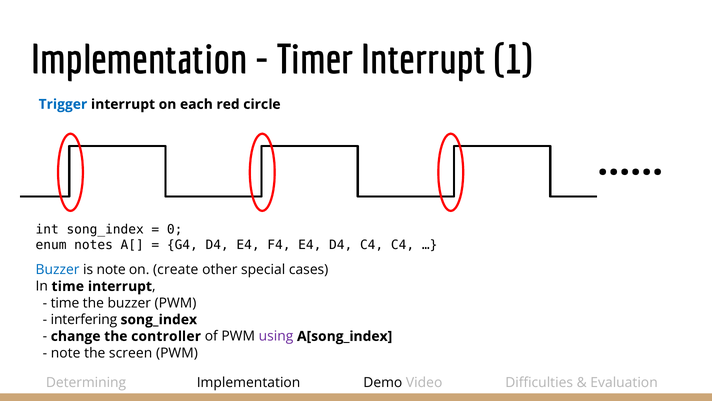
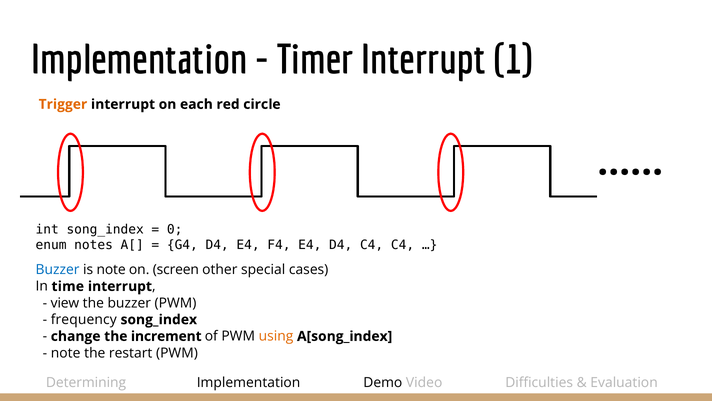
Trigger colour: blue -> orange (63, 104)
create: create -> screen (176, 269)
time: time -> view (65, 303)
interfering: interfering -> frequency (84, 319)
controller: controller -> increment (166, 336)
using colour: purple -> orange (276, 336)
screen: screen -> restart (131, 353)
